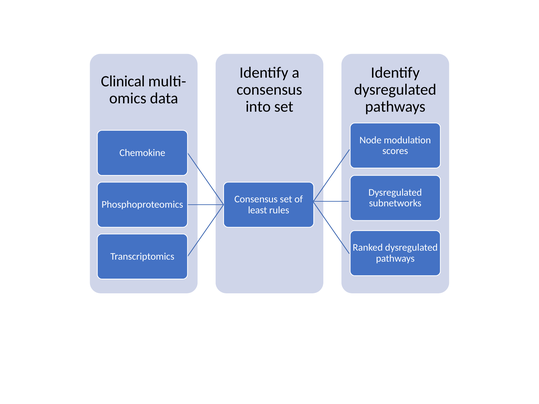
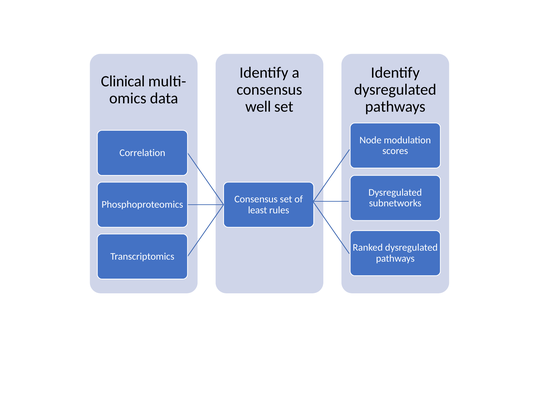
into: into -> well (258, 107)
Chemokine: Chemokine -> Correlation (142, 153)
